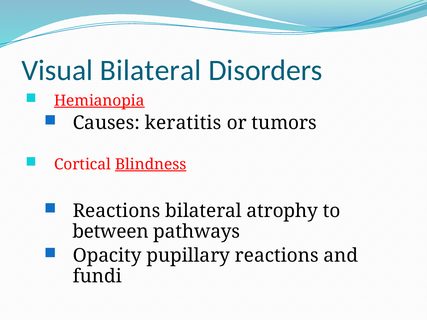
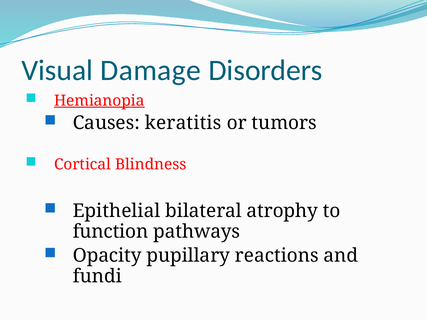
Visual Bilateral: Bilateral -> Damage (151, 71)
Blindness underline: present -> none (151, 164)
Reactions: Reactions -> Epithelial (117, 211)
between: between -> function (110, 232)
